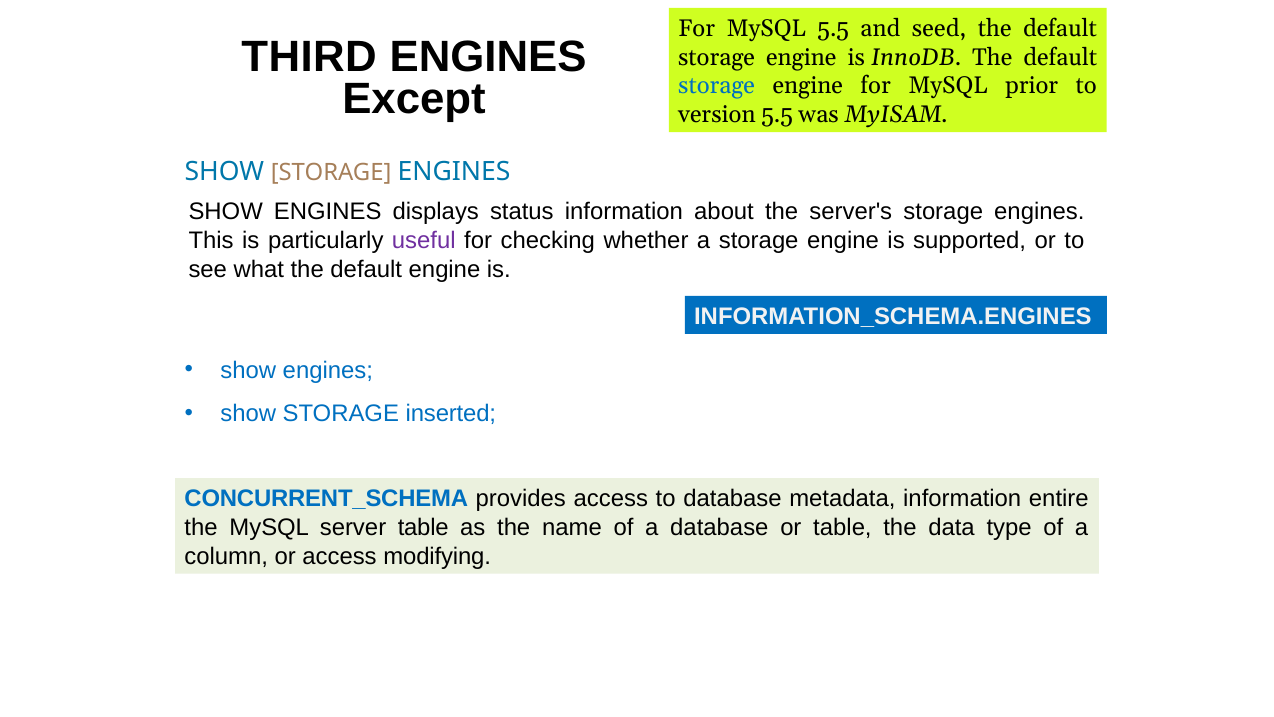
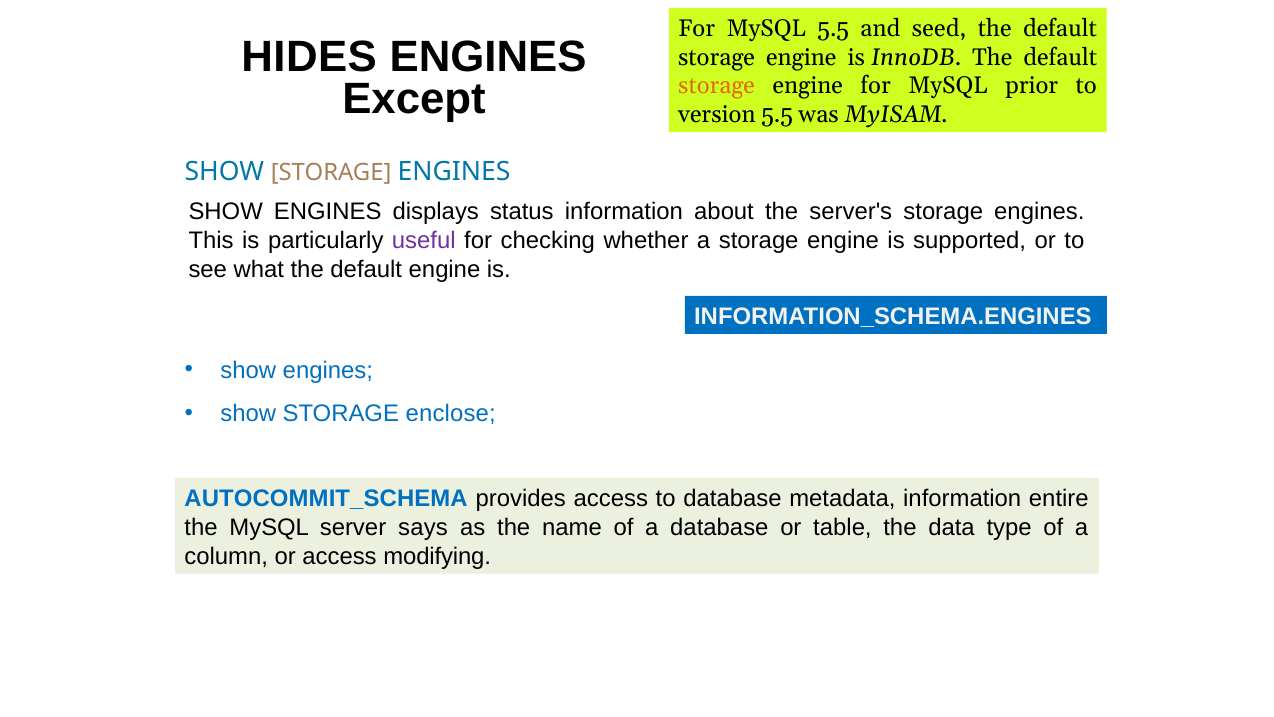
THIRD: THIRD -> HIDES (309, 57)
storage colour: blue -> orange (717, 86)
inserted: inserted -> enclose (451, 413)
CONCURRENT_SCHEMA: CONCURRENT_SCHEMA -> AUTOCOMMIT_SCHEMA (326, 499)
server table: table -> says (423, 527)
